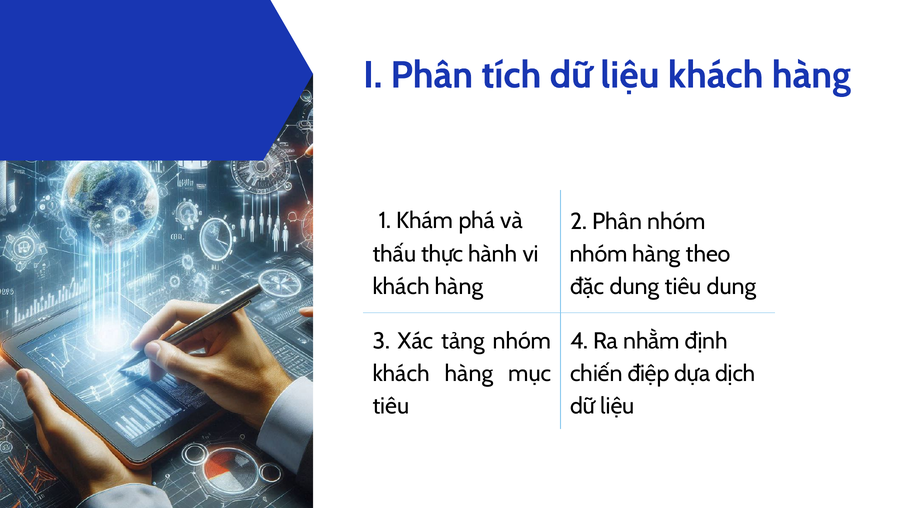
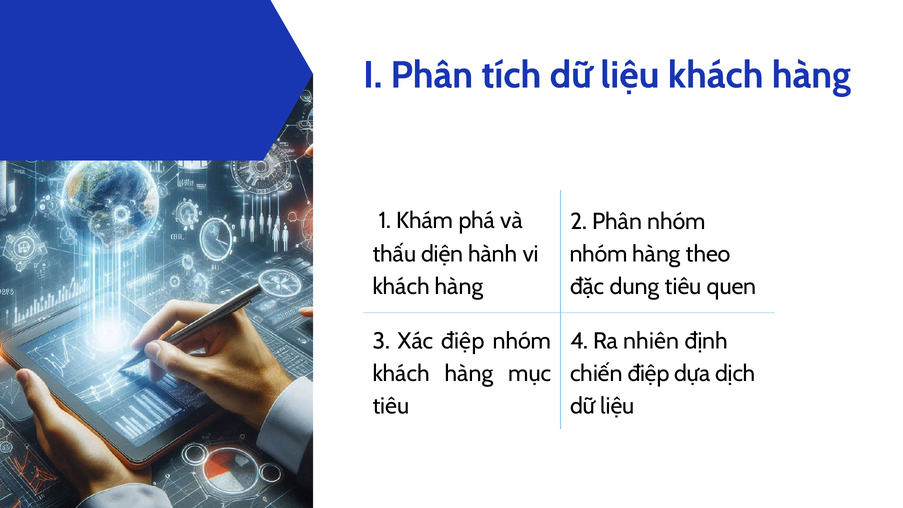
thực: thực -> diện (442, 254)
tiêu dung: dung -> quen (732, 287)
Xác tảng: tảng -> điệp (463, 341)
nhằm: nhằm -> nhiên (651, 341)
